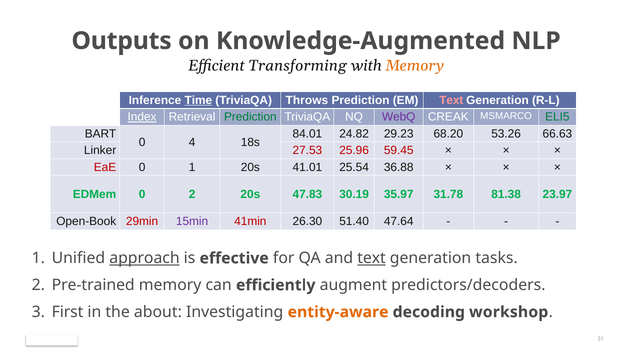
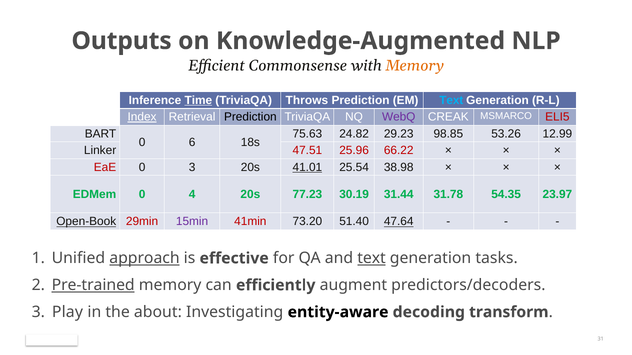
Transforming: Transforming -> Commonsense (298, 66)
Text colour: pink -> light blue (451, 100)
Prediction colour: green -> black (250, 117)
ELI5 colour: green -> red (557, 117)
84.01: 84.01 -> 75.63 (307, 134)
68.20: 68.20 -> 98.85 (448, 134)
66.63: 66.63 -> 12.99 (557, 134)
4: 4 -> 6 (192, 142)
27.53: 27.53 -> 47.51 (307, 151)
59.45: 59.45 -> 66.22 (399, 151)
0 1: 1 -> 3 (192, 167)
41.01 underline: none -> present (307, 167)
36.88: 36.88 -> 38.98 (399, 167)
0 2: 2 -> 4 (192, 195)
47.83: 47.83 -> 77.23 (307, 195)
35.97: 35.97 -> 31.44 (399, 195)
81.38: 81.38 -> 54.35 (506, 195)
Open-Book underline: none -> present (86, 222)
26.30: 26.30 -> 73.20 (307, 222)
47.64 underline: none -> present (399, 222)
Pre-trained underline: none -> present (93, 286)
First: First -> Play (67, 312)
entity-aware colour: orange -> black (338, 312)
workshop: workshop -> transform (509, 312)
